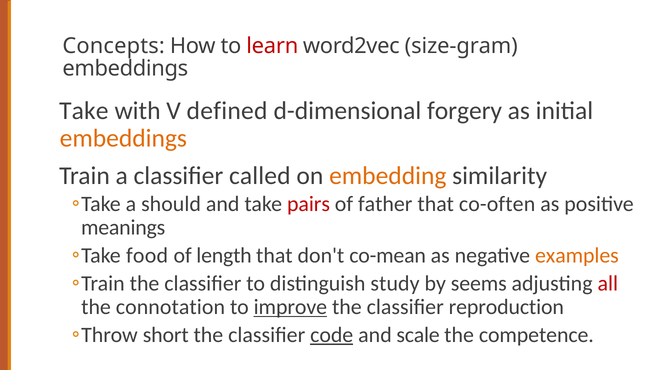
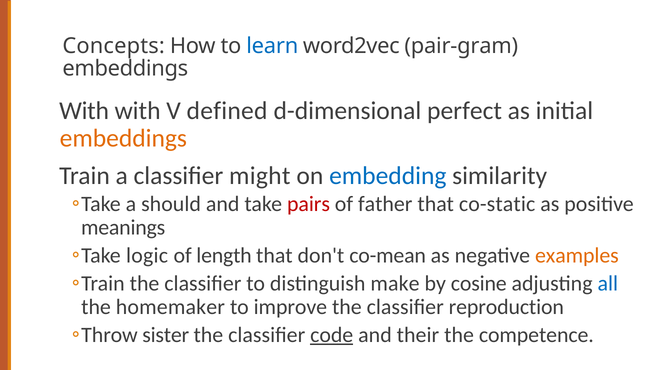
learn colour: red -> blue (272, 46)
size-gram: size-gram -> pair-gram (461, 46)
Take: Take -> With (84, 111)
forgery: forgery -> perfect (465, 111)
called: called -> might (260, 175)
embedding colour: orange -> blue (388, 175)
co-often: co-often -> co-static (497, 204)
food: food -> logic (147, 255)
study: study -> make (395, 283)
seems: seems -> cosine (479, 283)
all colour: red -> blue (608, 283)
connotation: connotation -> homemaker (170, 307)
improve underline: present -> none (290, 307)
short: short -> sister (166, 334)
scale: scale -> their (418, 334)
